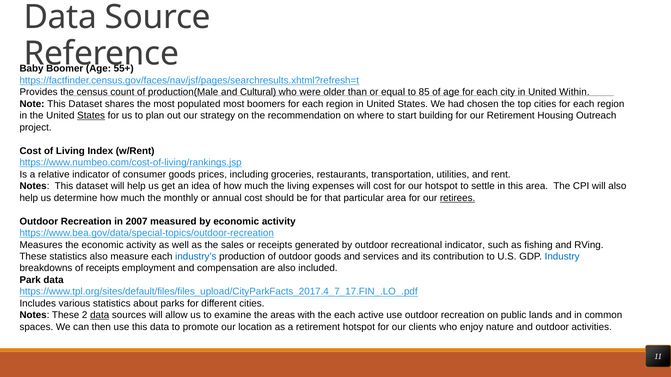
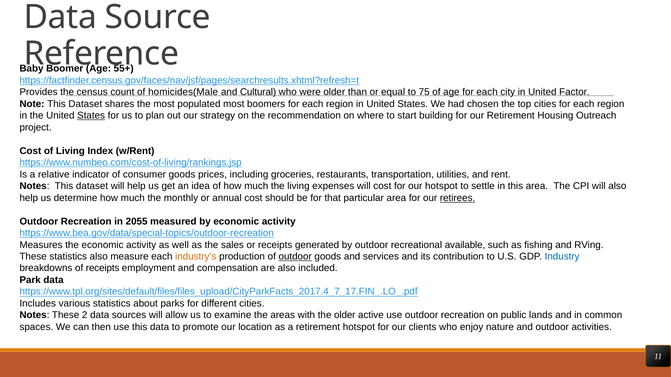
production(Male: production(Male -> homicides(Male (183, 92)
85: 85 -> 75 (424, 92)
Within: Within -> Factor (574, 92)
2007: 2007 -> 2055 (137, 222)
recreational indicator: indicator -> available (465, 245)
industry’s colour: blue -> orange (196, 257)
outdoor underline: none -> present (295, 257)
data underline: present -> none (100, 316)
the each: each -> older (345, 316)
